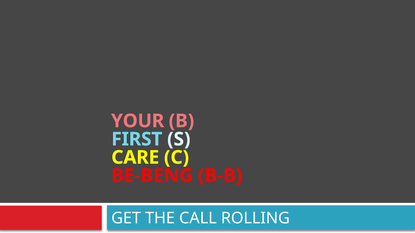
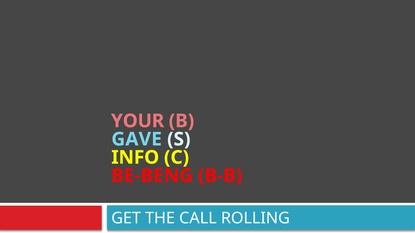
FIRST: FIRST -> GAVE (137, 139)
CARE: CARE -> INFO (135, 158)
